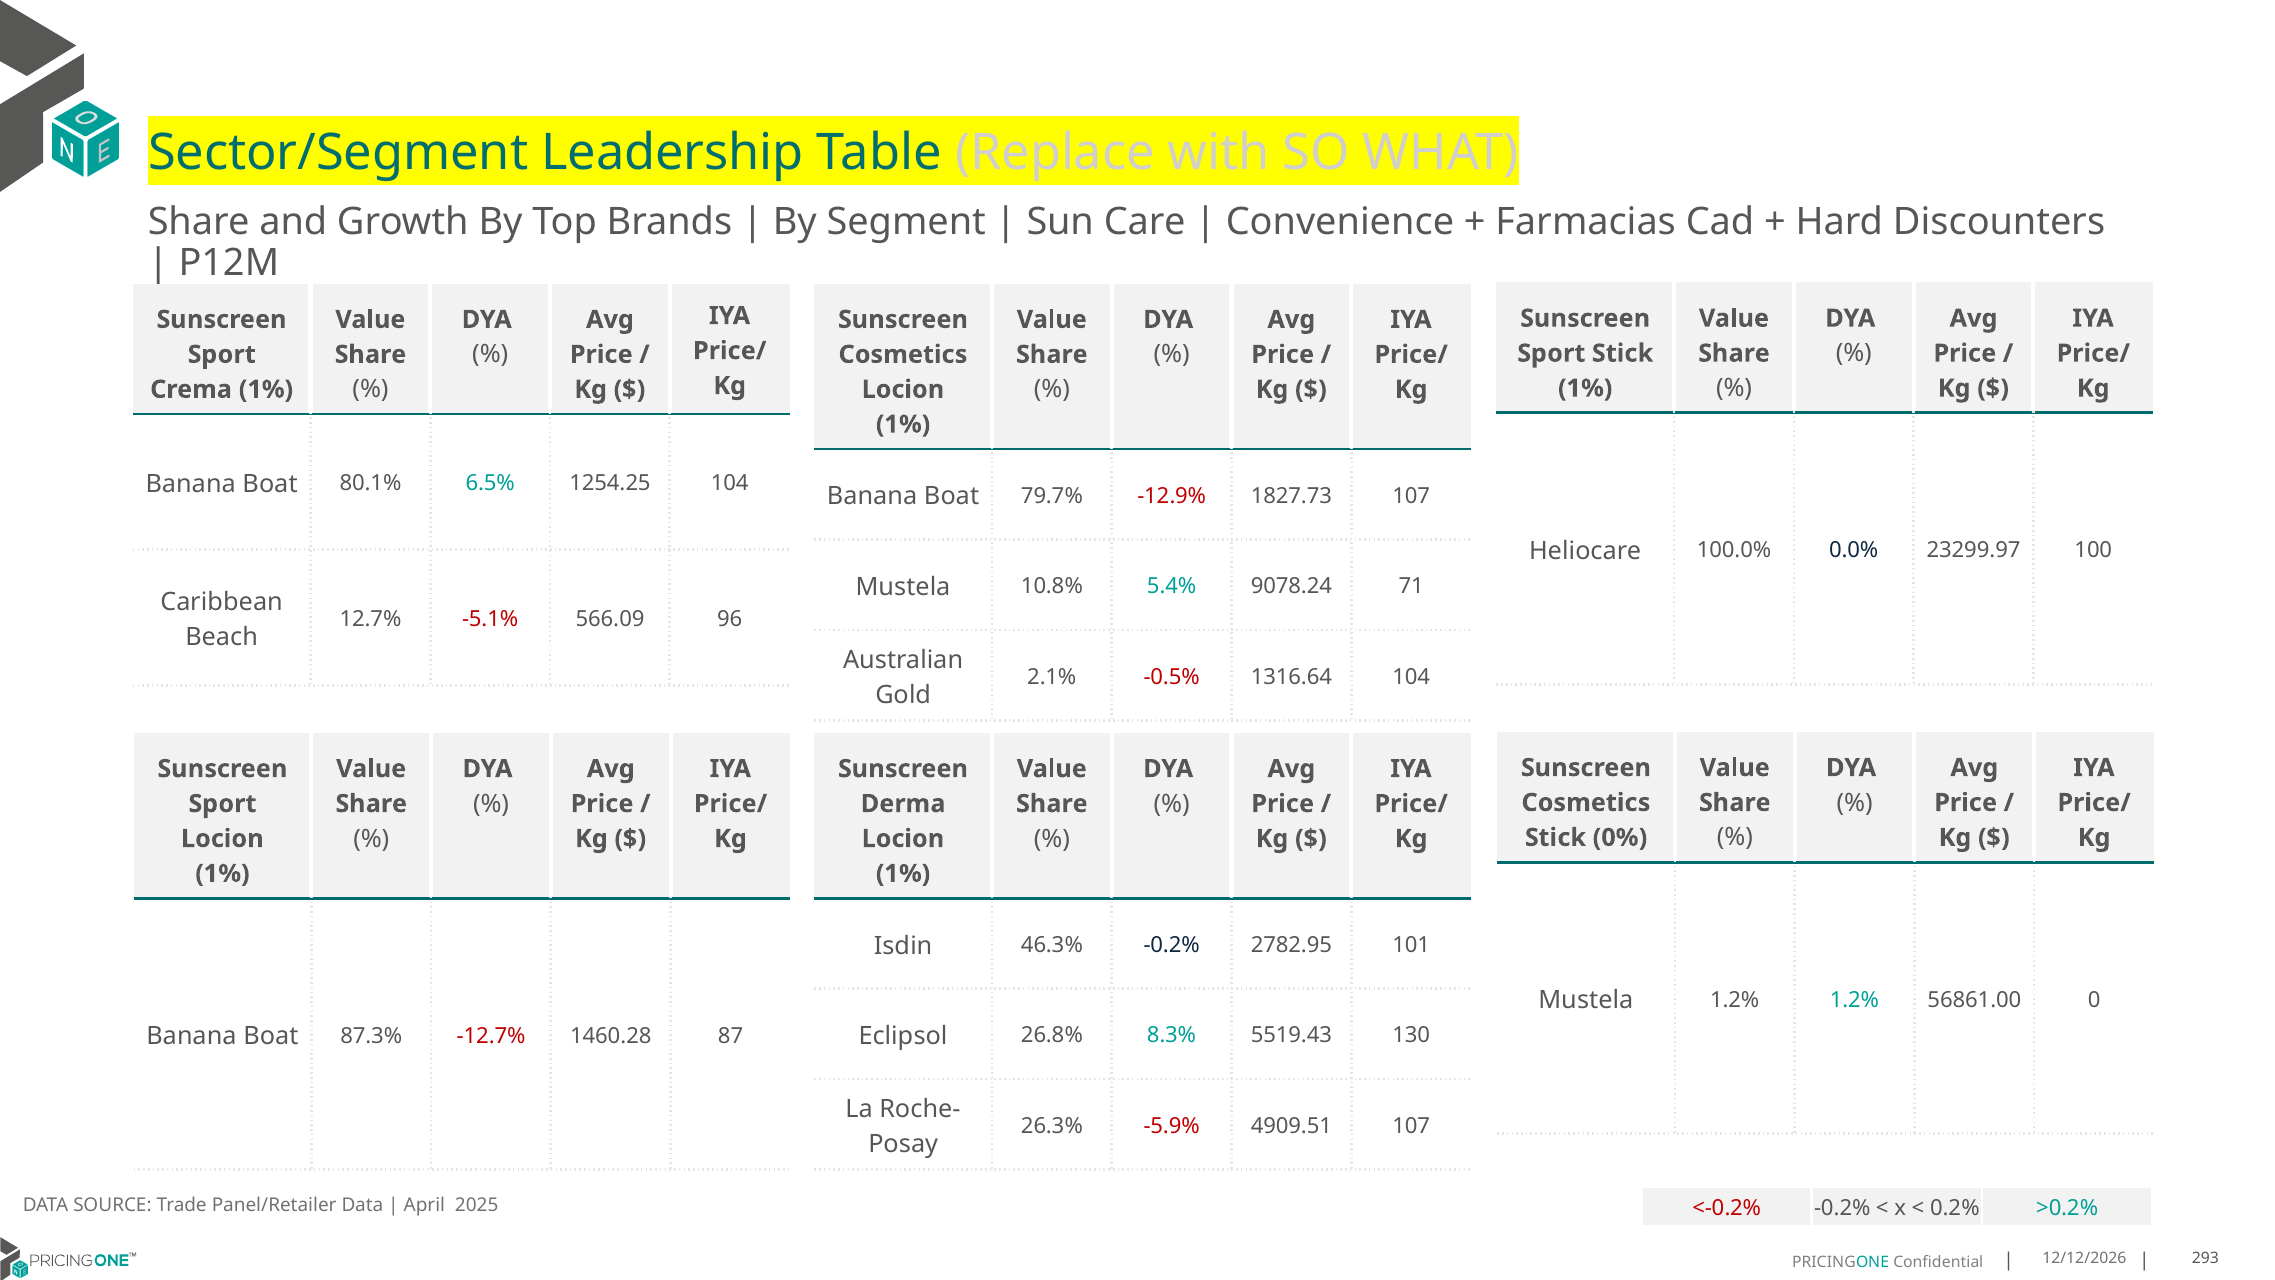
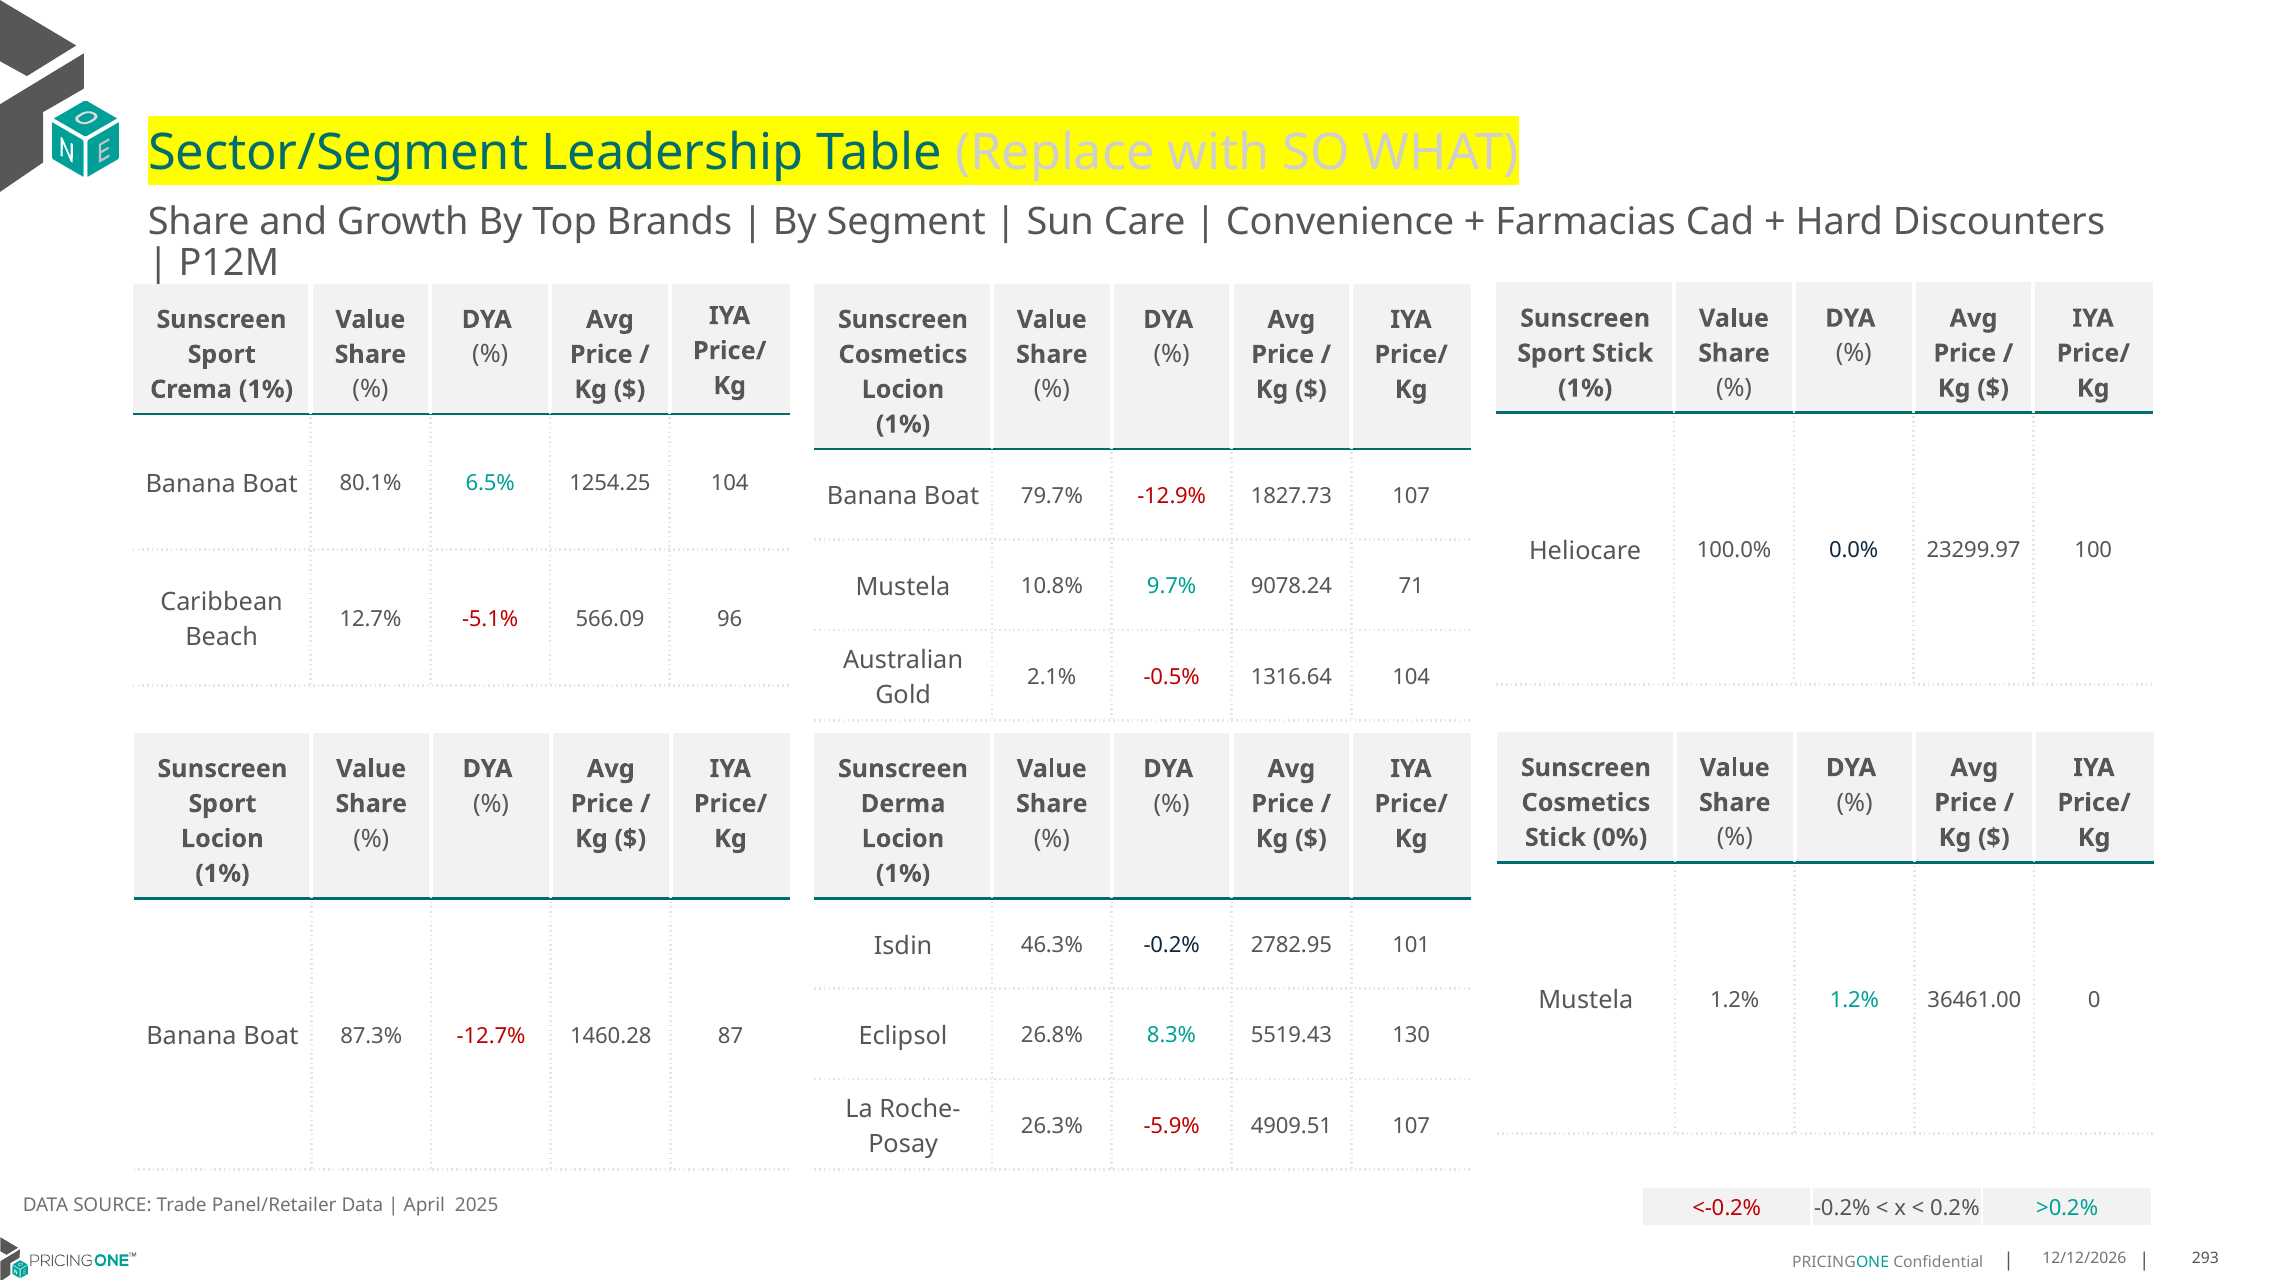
5.4%: 5.4% -> 9.7% (1172, 586)
56861.00: 56861.00 -> 36461.00 (1974, 1000)
